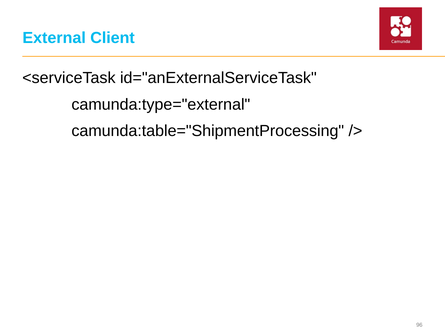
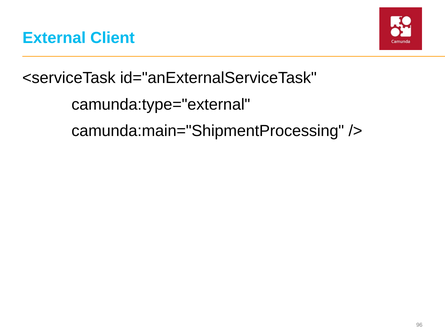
camunda:table="ShipmentProcessing: camunda:table="ShipmentProcessing -> camunda:main="ShipmentProcessing (208, 131)
